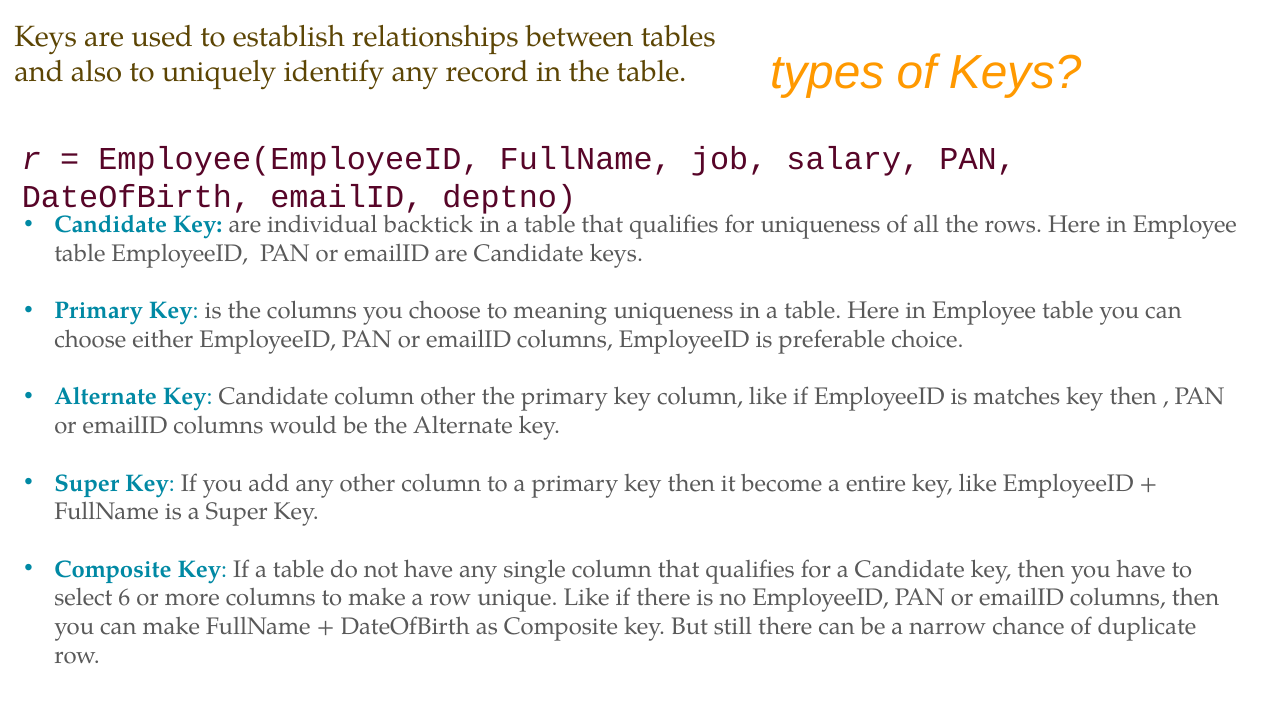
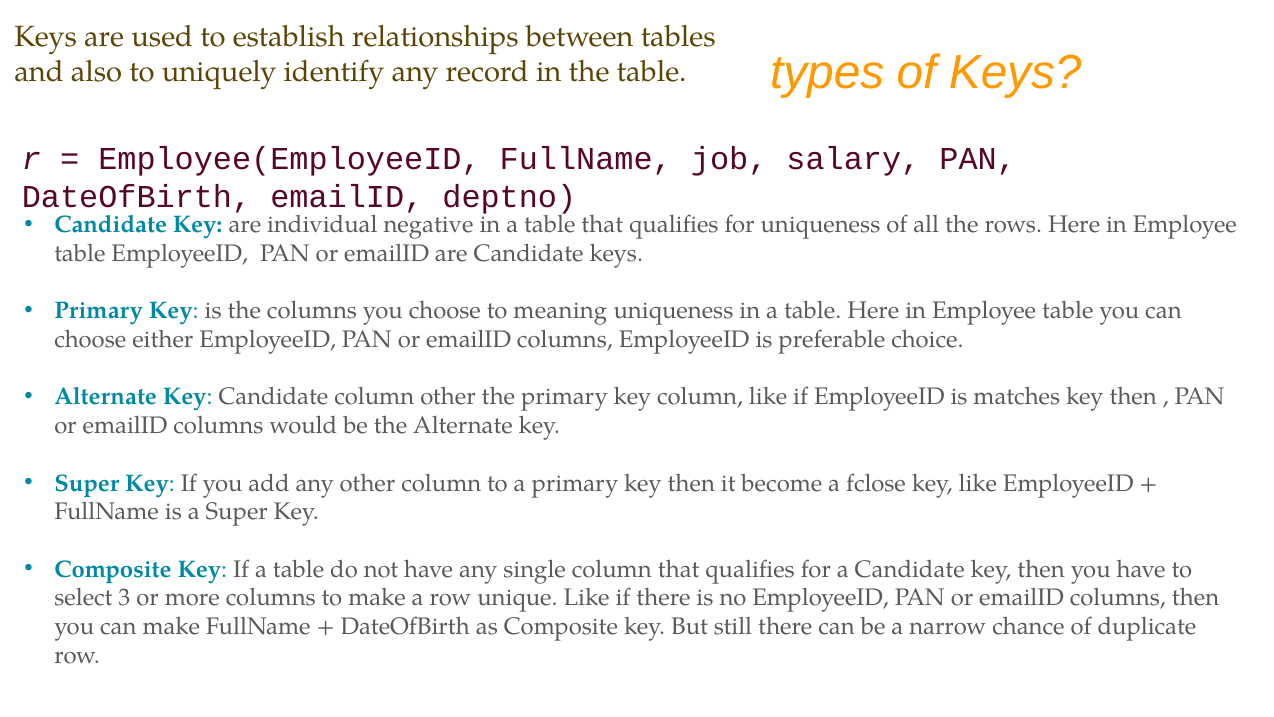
backtick: backtick -> negative (429, 225)
entire: entire -> fclose (876, 483)
6: 6 -> 3 (124, 598)
